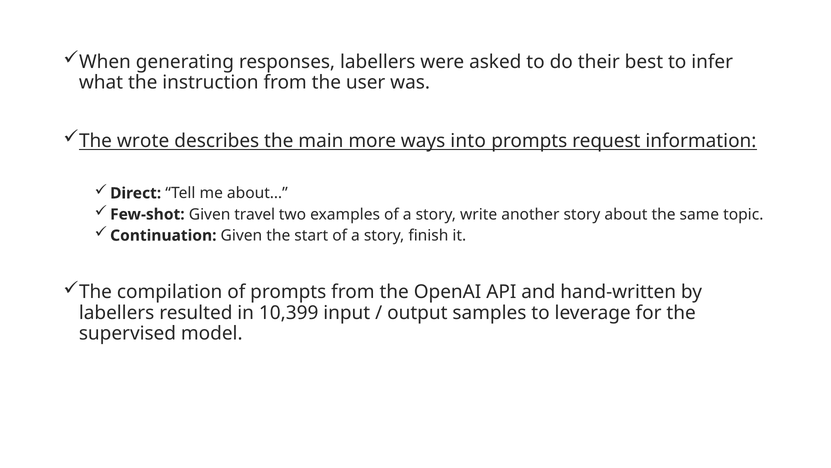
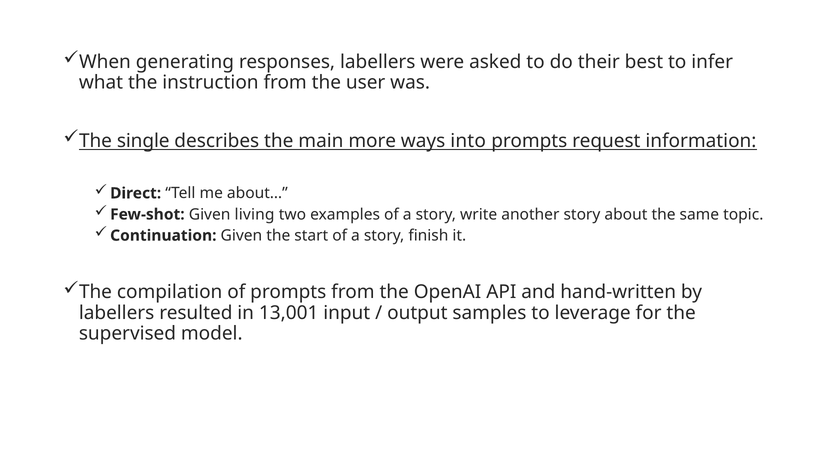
wrote: wrote -> single (143, 141)
travel: travel -> living (255, 214)
10,399: 10,399 -> 13,001 (289, 312)
